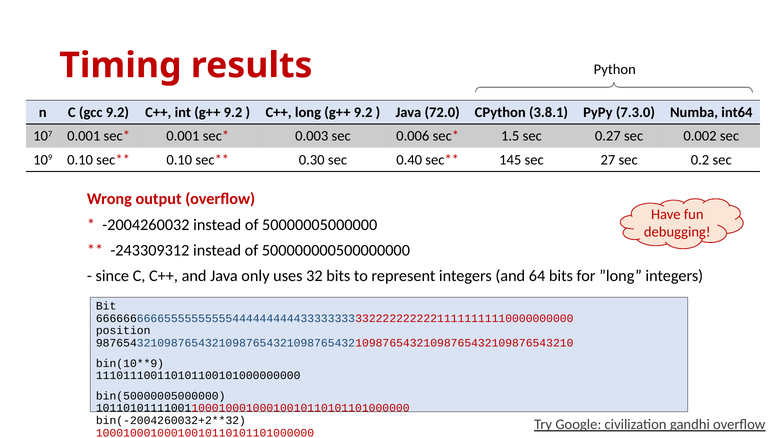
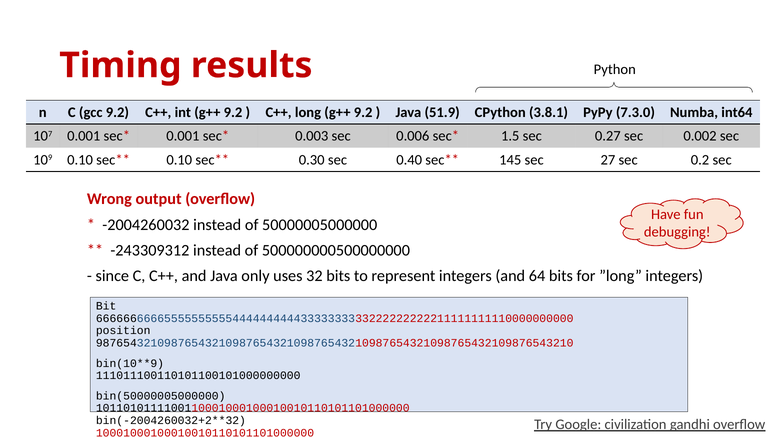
72.0: 72.0 -> 51.9 (442, 112)
